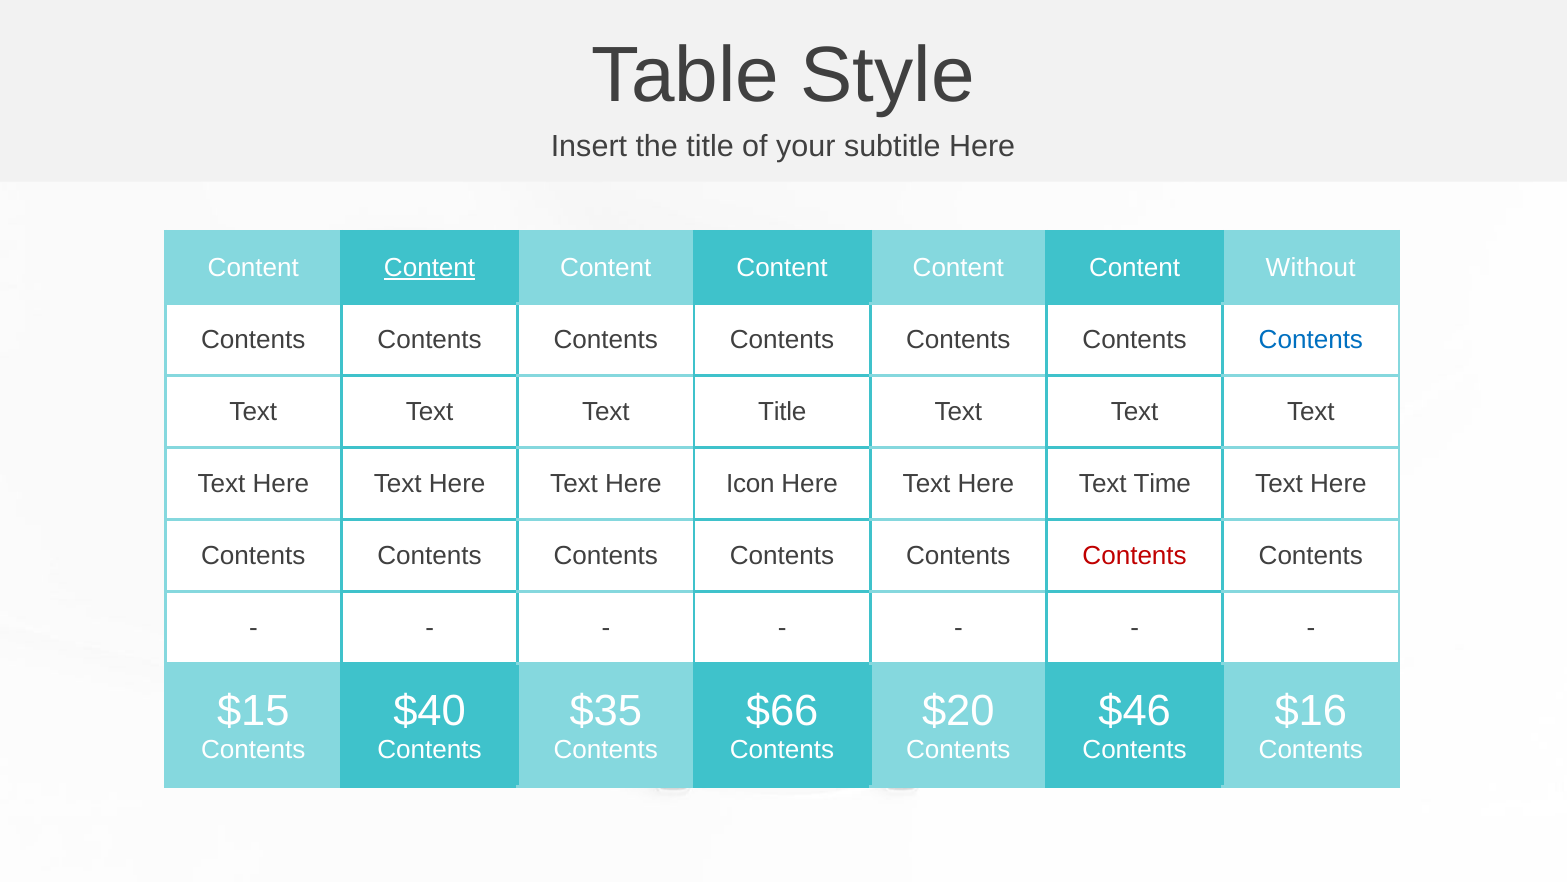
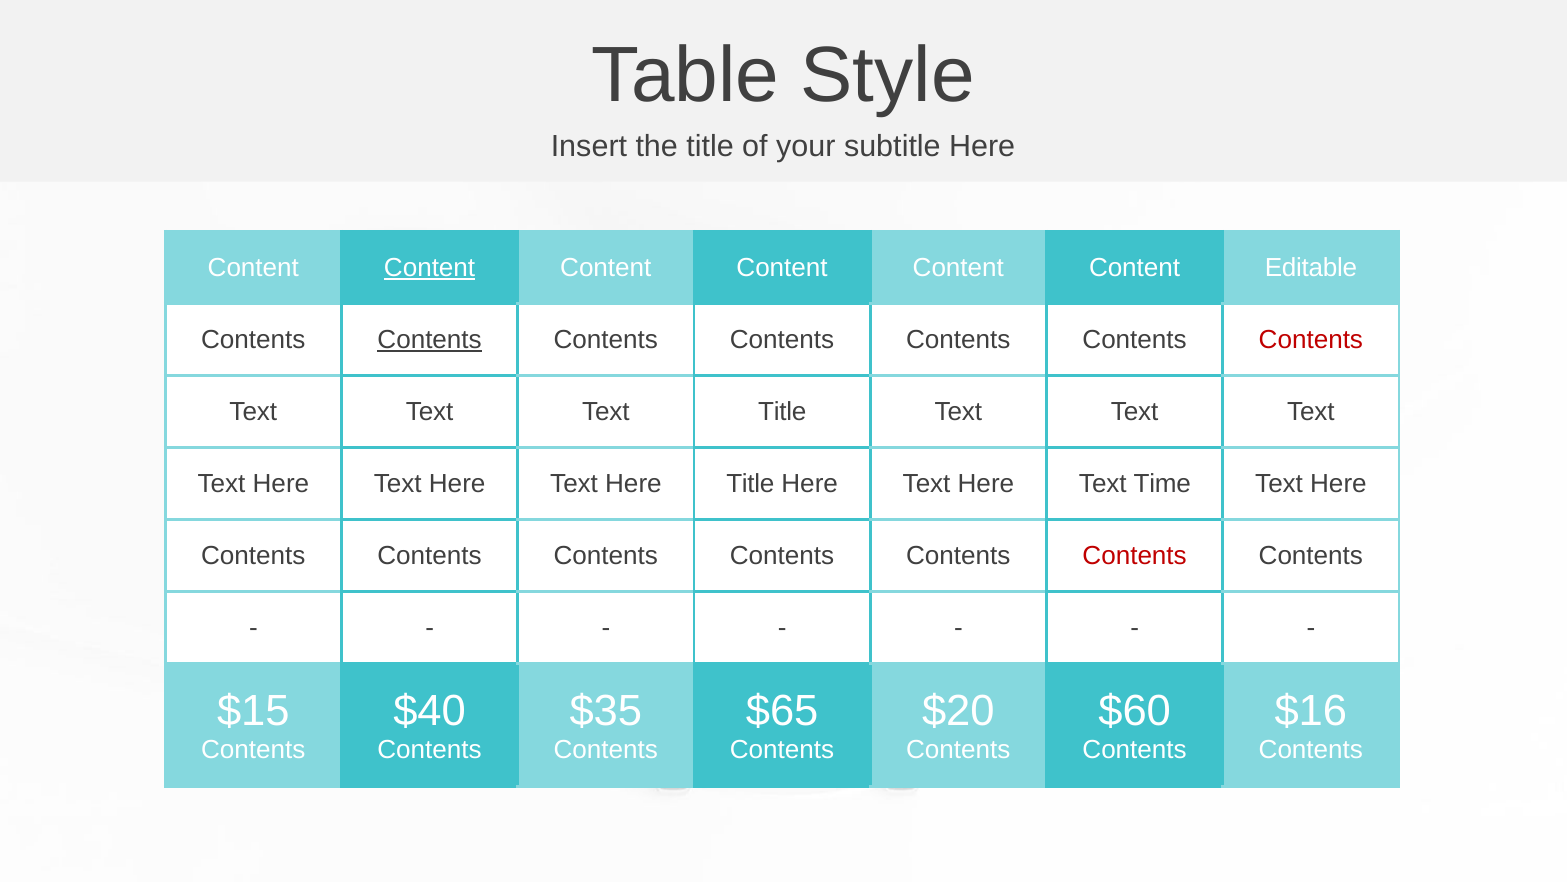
Without: Without -> Editable (1311, 268)
Contents underline: none -> present (430, 340)
Contents colour: blue -> red (1311, 340)
Here Icon: Icon -> Title (750, 484)
$66: $66 -> $65 (782, 711)
$46: $46 -> $60 (1135, 711)
